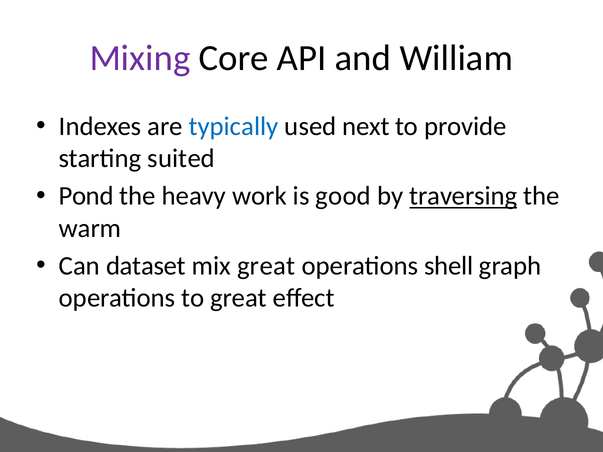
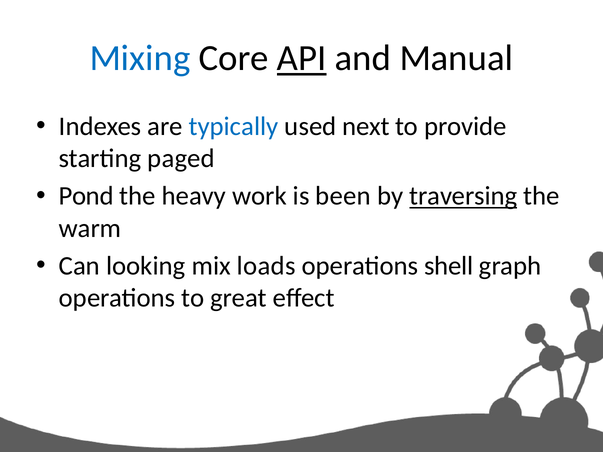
Mixing colour: purple -> blue (140, 58)
API underline: none -> present (302, 58)
William: William -> Manual (456, 58)
suited: suited -> paged (181, 159)
good: good -> been (343, 196)
dataset: dataset -> looking (146, 266)
mix great: great -> loads (266, 266)
